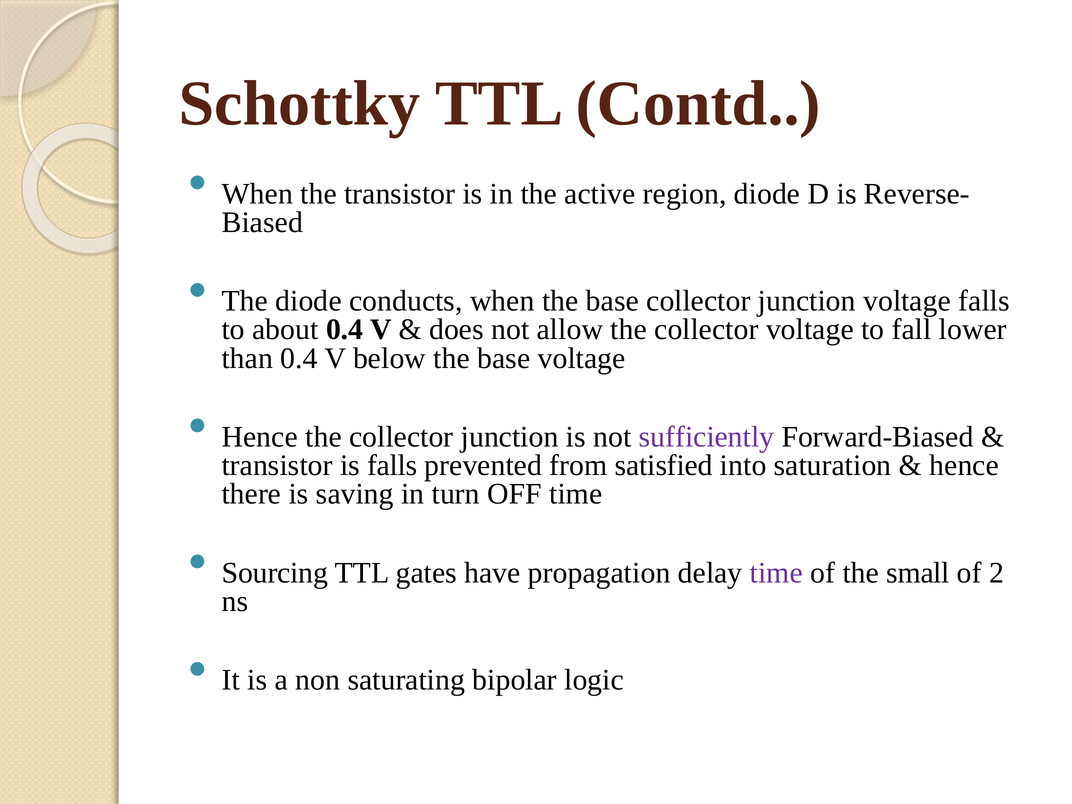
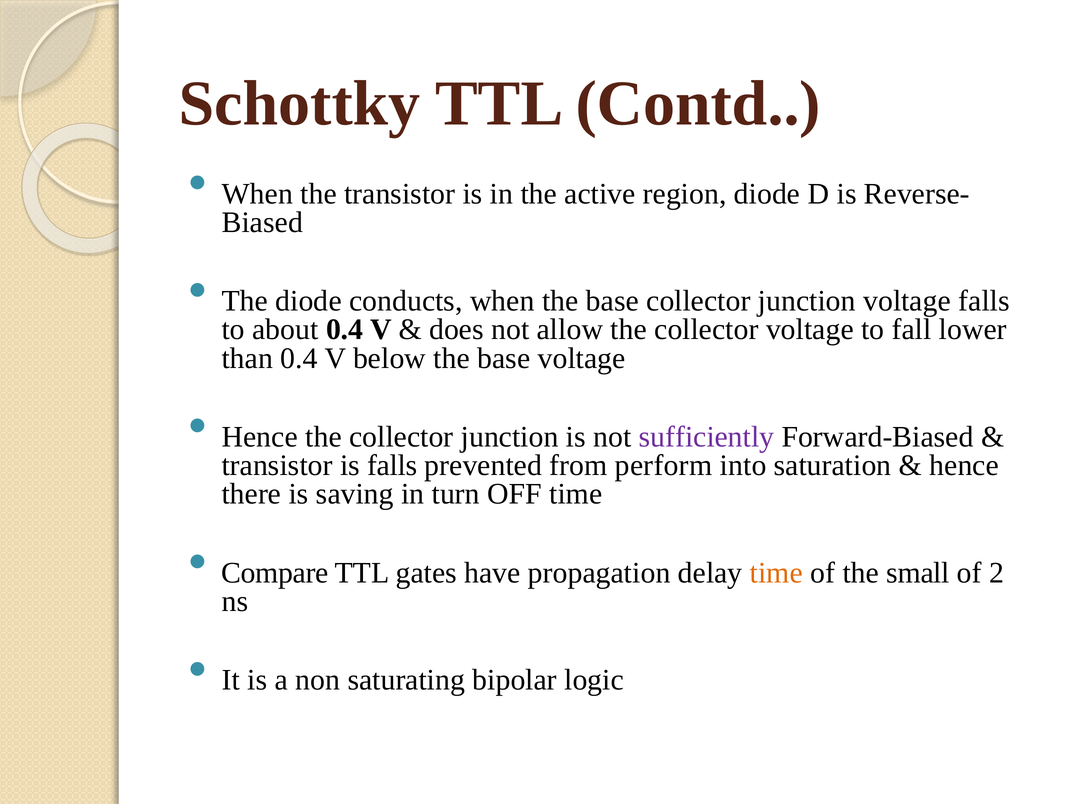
satisfied: satisfied -> perform (664, 466)
Sourcing: Sourcing -> Compare (275, 573)
time colour: purple -> orange (776, 573)
